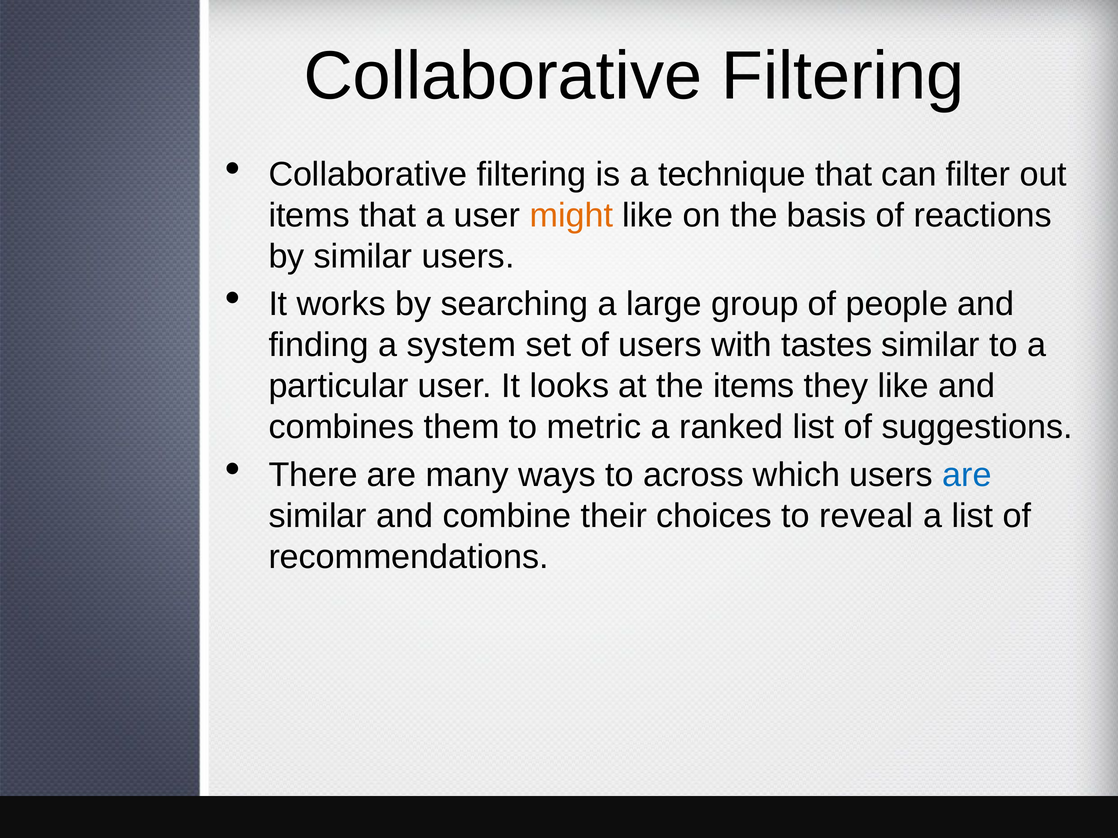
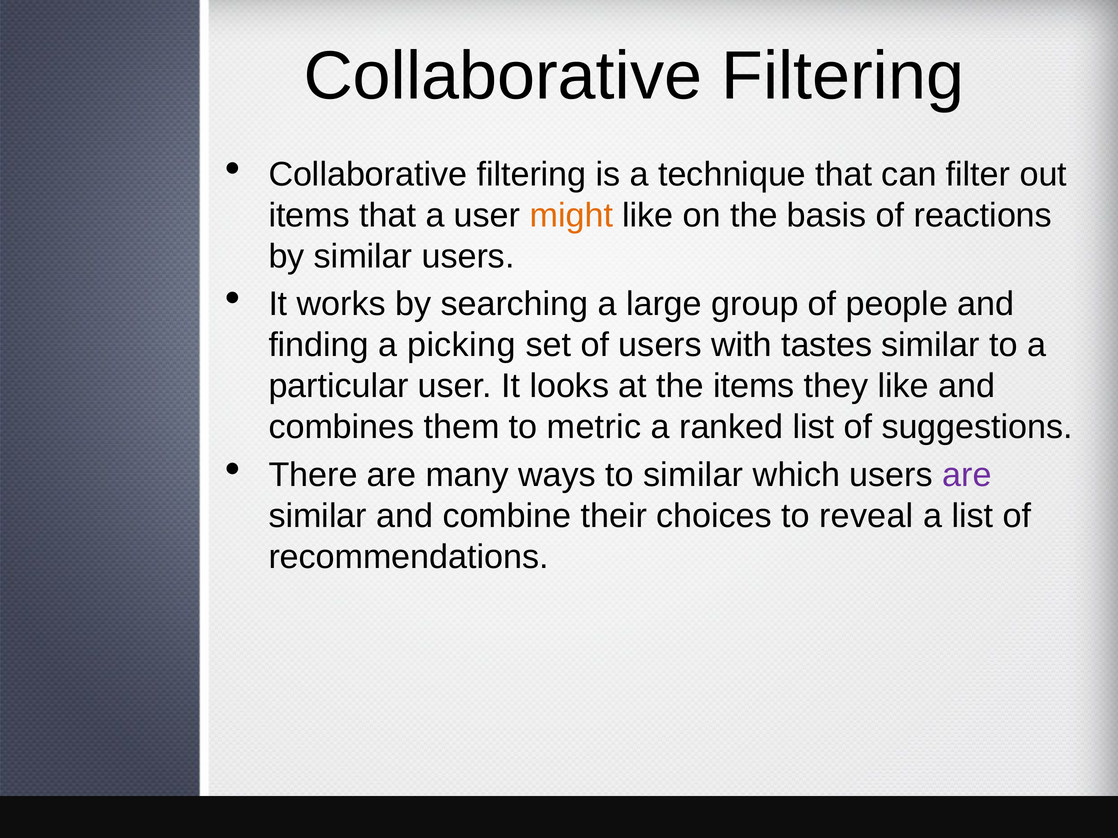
system: system -> picking (461, 345)
to across: across -> similar (693, 475)
are colour: blue -> purple (967, 475)
